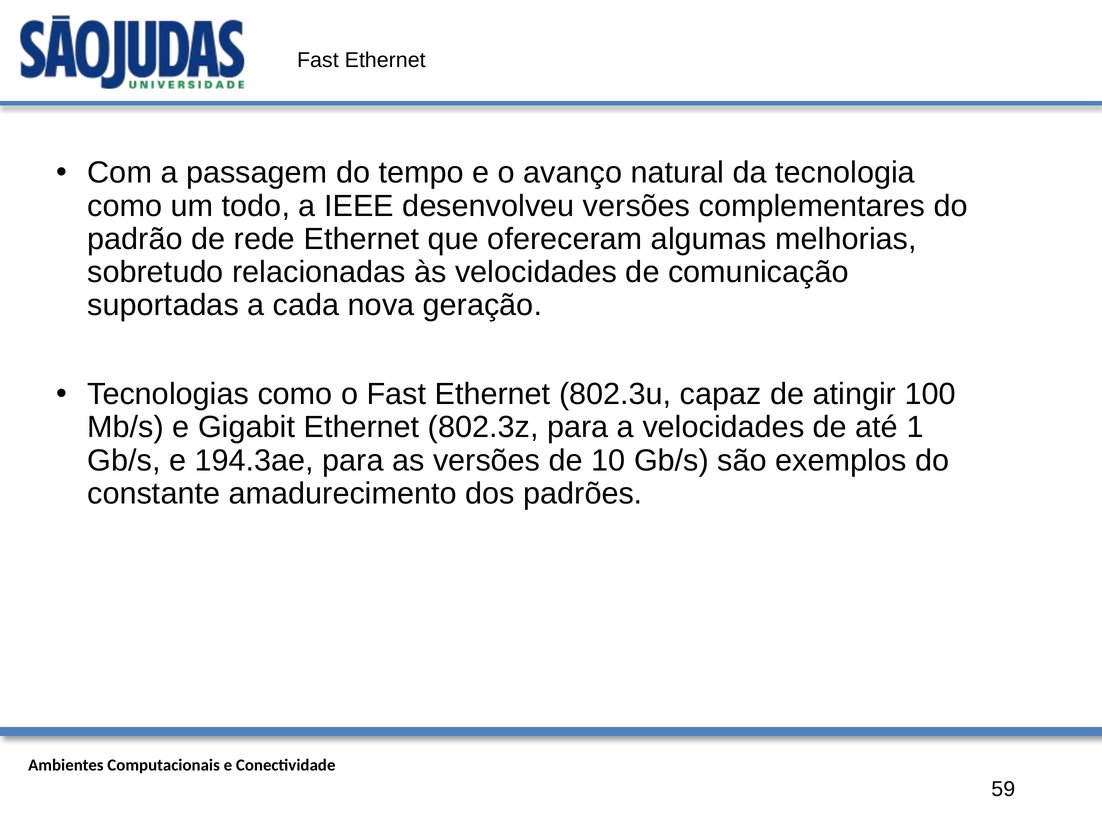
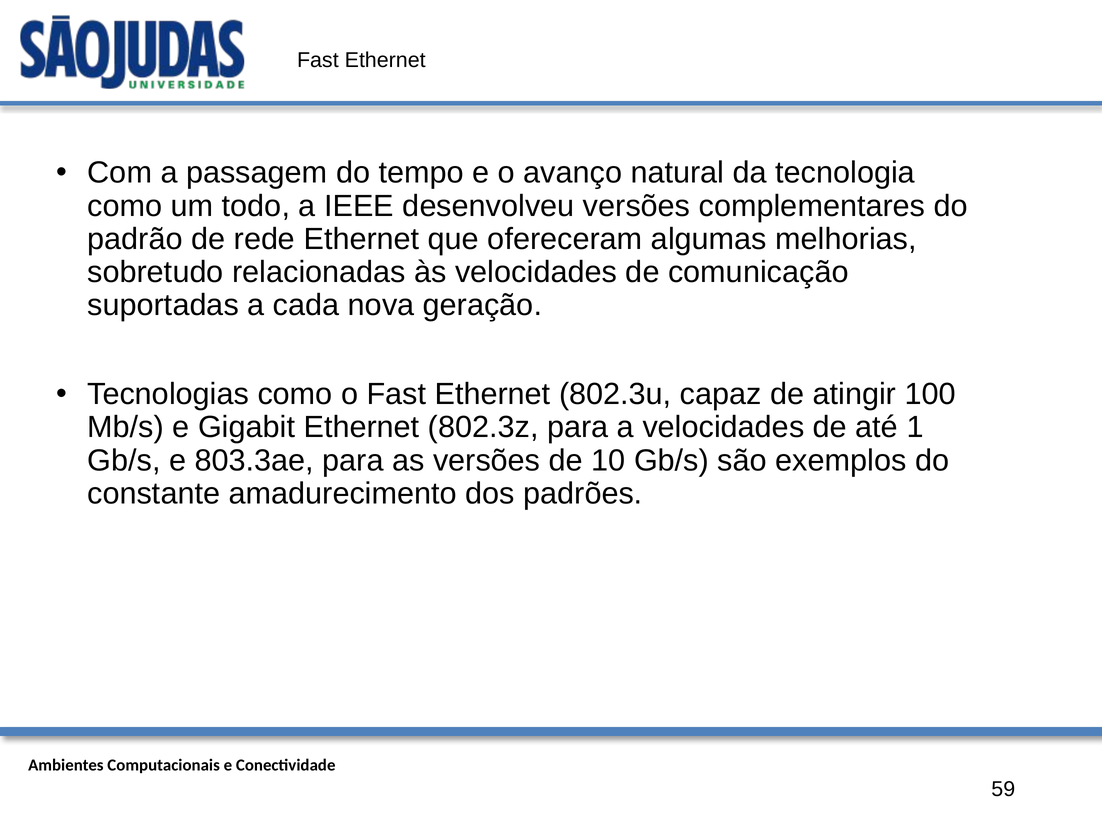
194.3ae: 194.3ae -> 803.3ae (254, 461)
